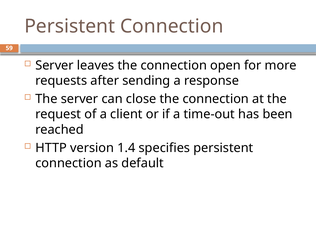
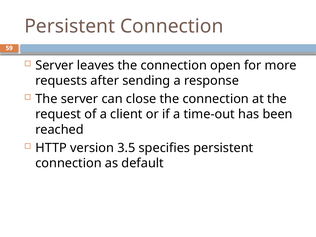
1.4: 1.4 -> 3.5 (126, 148)
